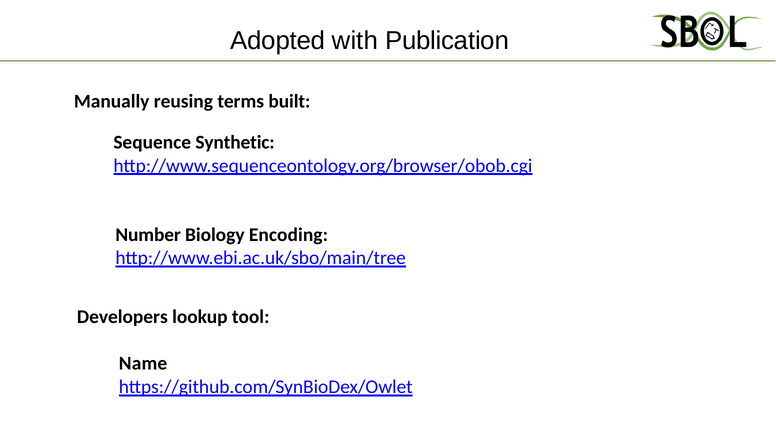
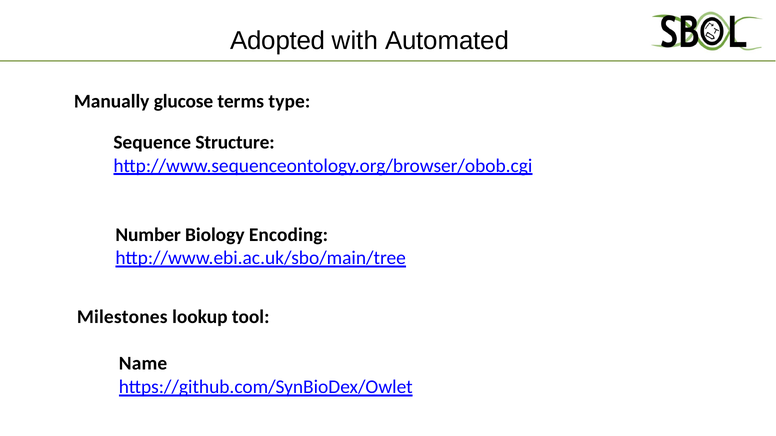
Publication: Publication -> Automated (447, 41)
reusing: reusing -> glucose (183, 102)
built: built -> type (289, 102)
Synthetic: Synthetic -> Structure (235, 143)
Developers: Developers -> Milestones (122, 317)
